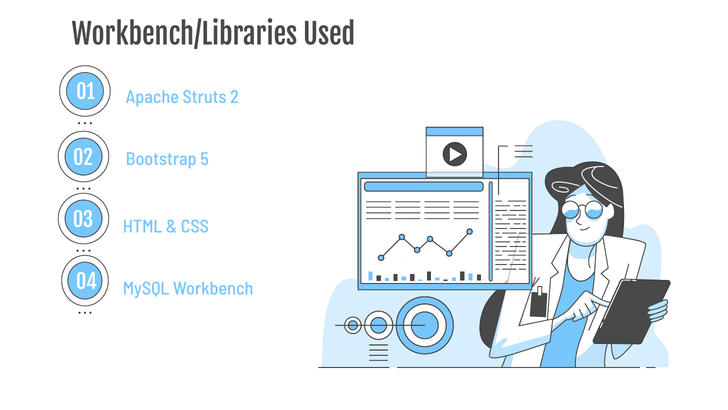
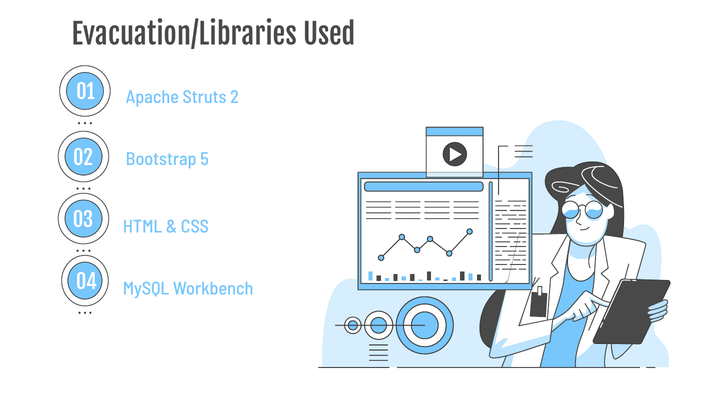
Workbench/Libraries: Workbench/Libraries -> Evacuation/Libraries (184, 35)
